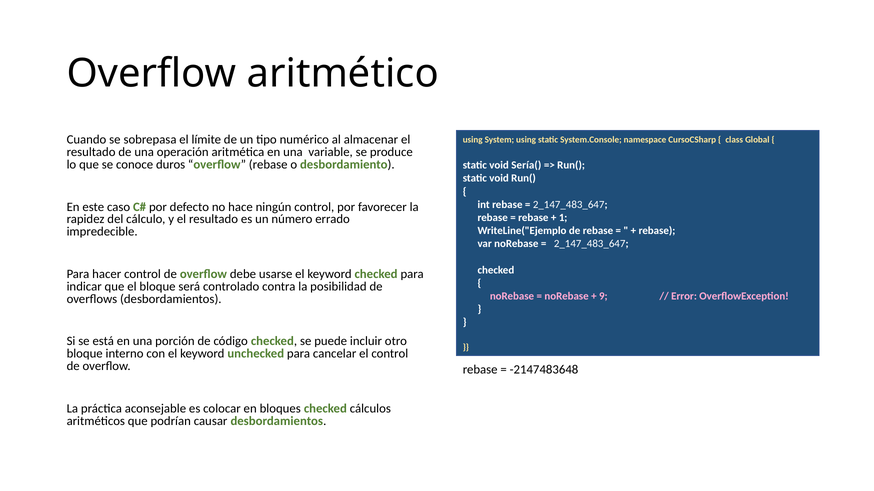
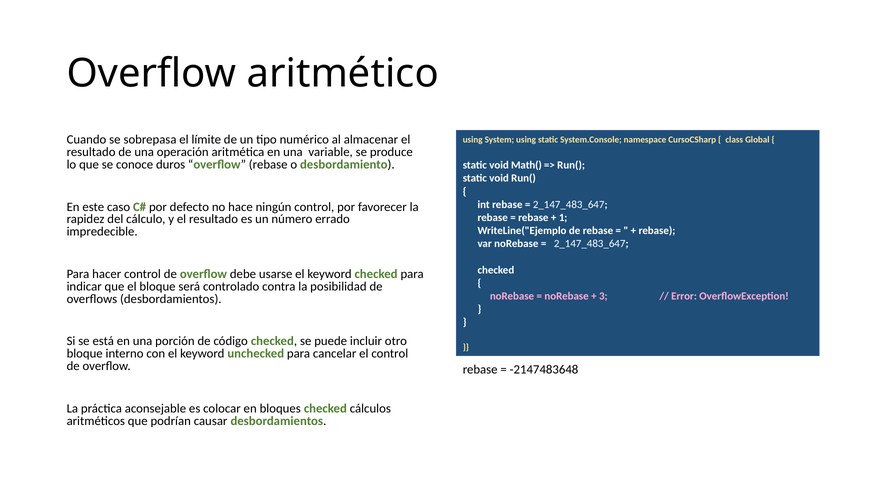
Sería(: Sería( -> Math( (526, 165)
9: 9 -> 3 (603, 297)
